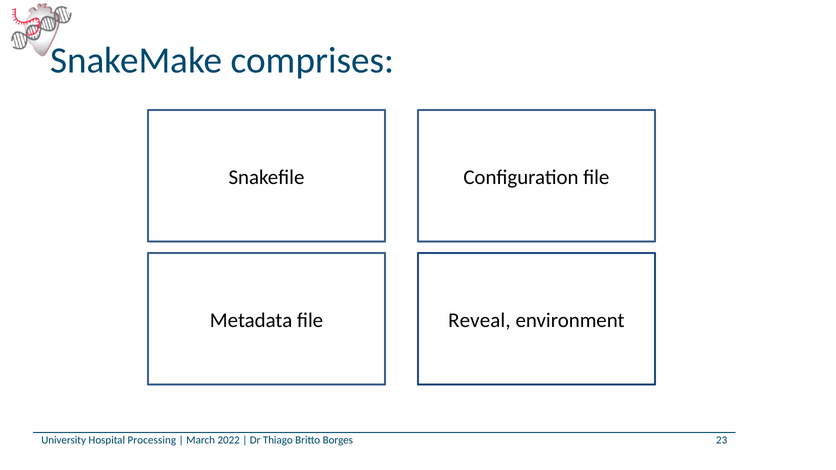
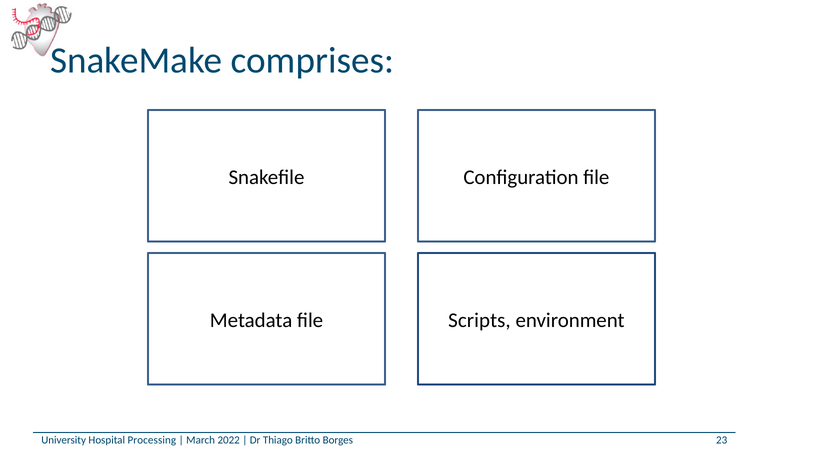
Reveal: Reveal -> Scripts (479, 320)
